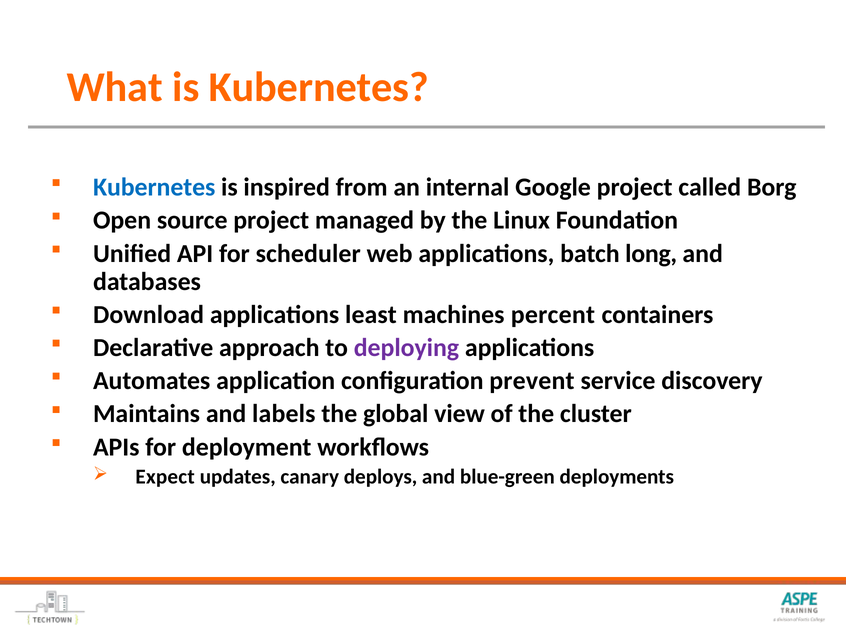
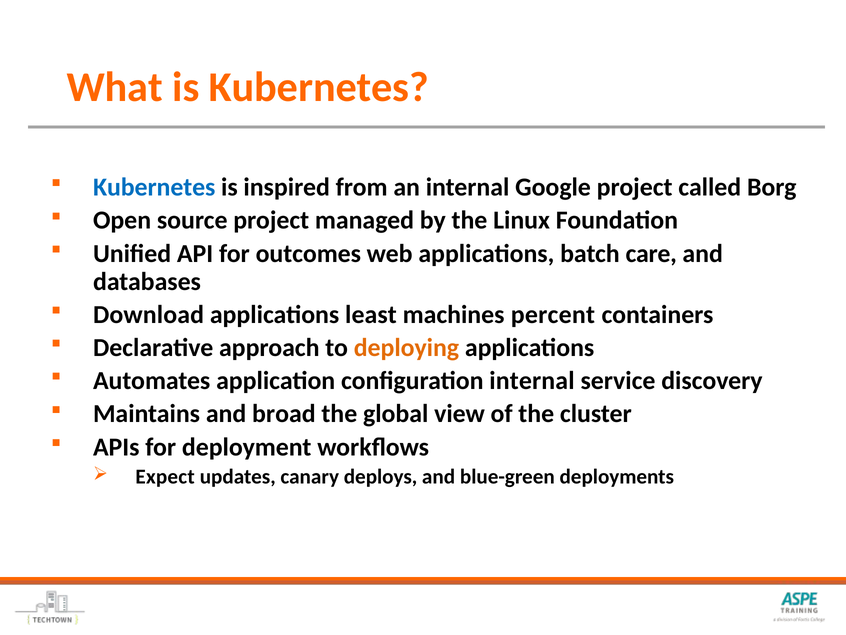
scheduler: scheduler -> outcomes (308, 253)
long: long -> care (651, 253)
deploying colour: purple -> orange (406, 347)
configuration prevent: prevent -> internal (532, 380)
labels: labels -> broad (284, 414)
